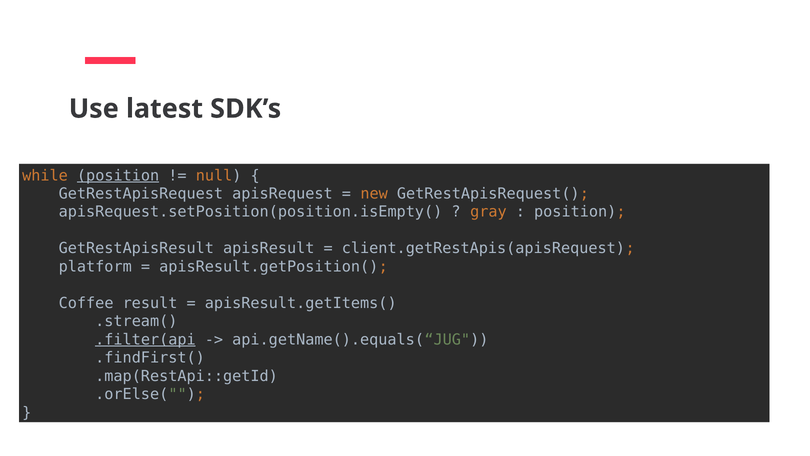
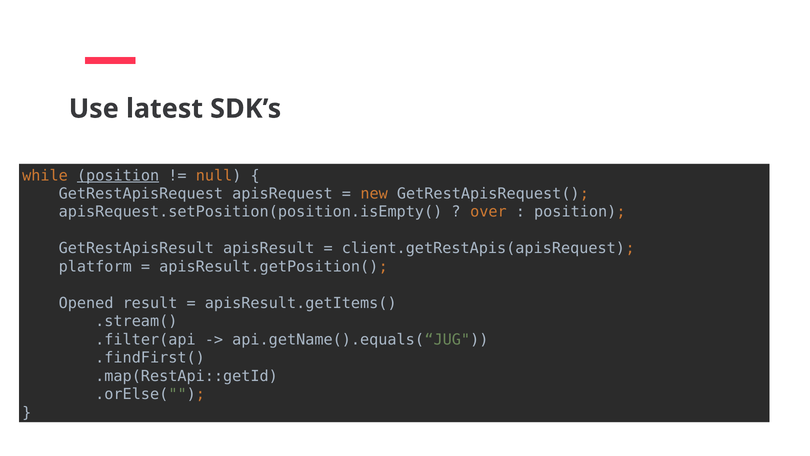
gray: gray -> over (488, 212)
Coffee: Coffee -> Opened (86, 303)
.filter(api underline: present -> none (145, 339)
